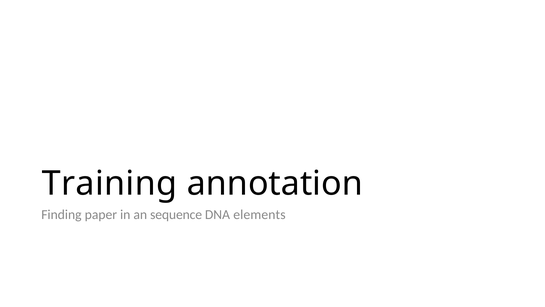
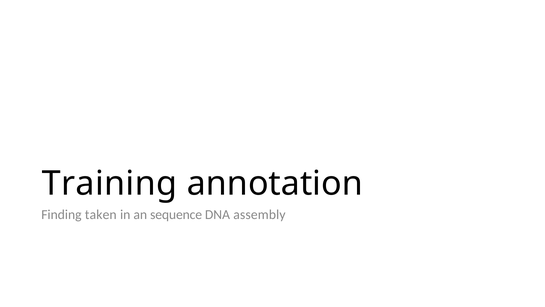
paper: paper -> taken (101, 214)
elements: elements -> assembly (259, 214)
